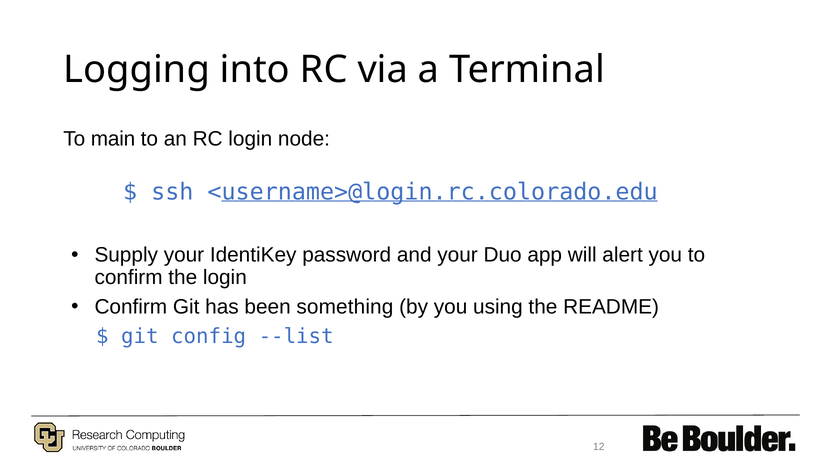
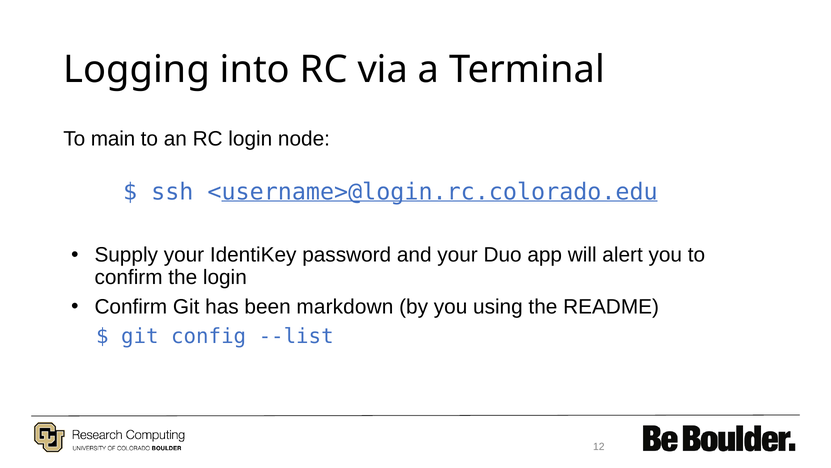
something: something -> markdown (345, 307)
